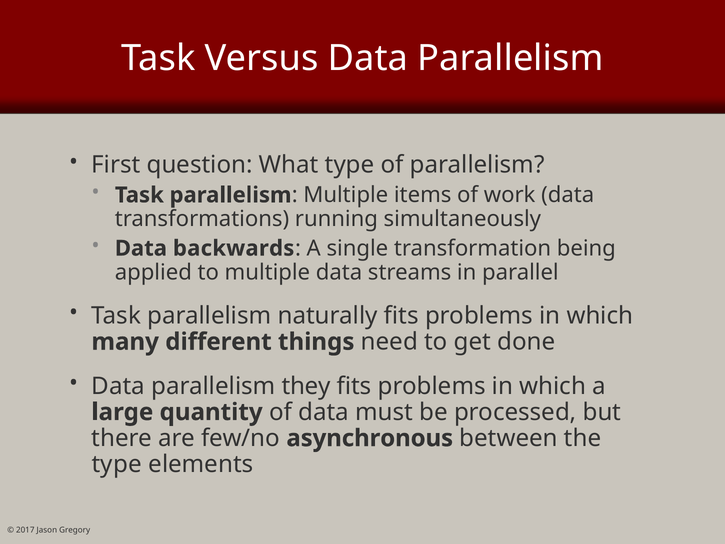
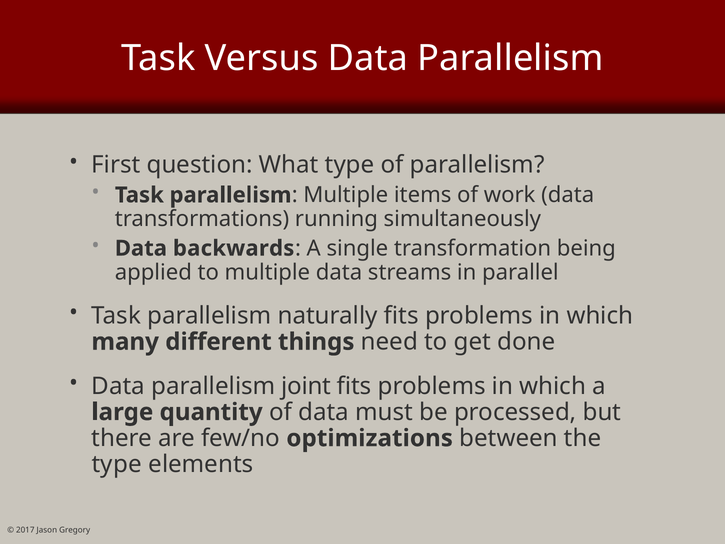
they: they -> joint (306, 386)
asynchronous: asynchronous -> optimizations (370, 438)
